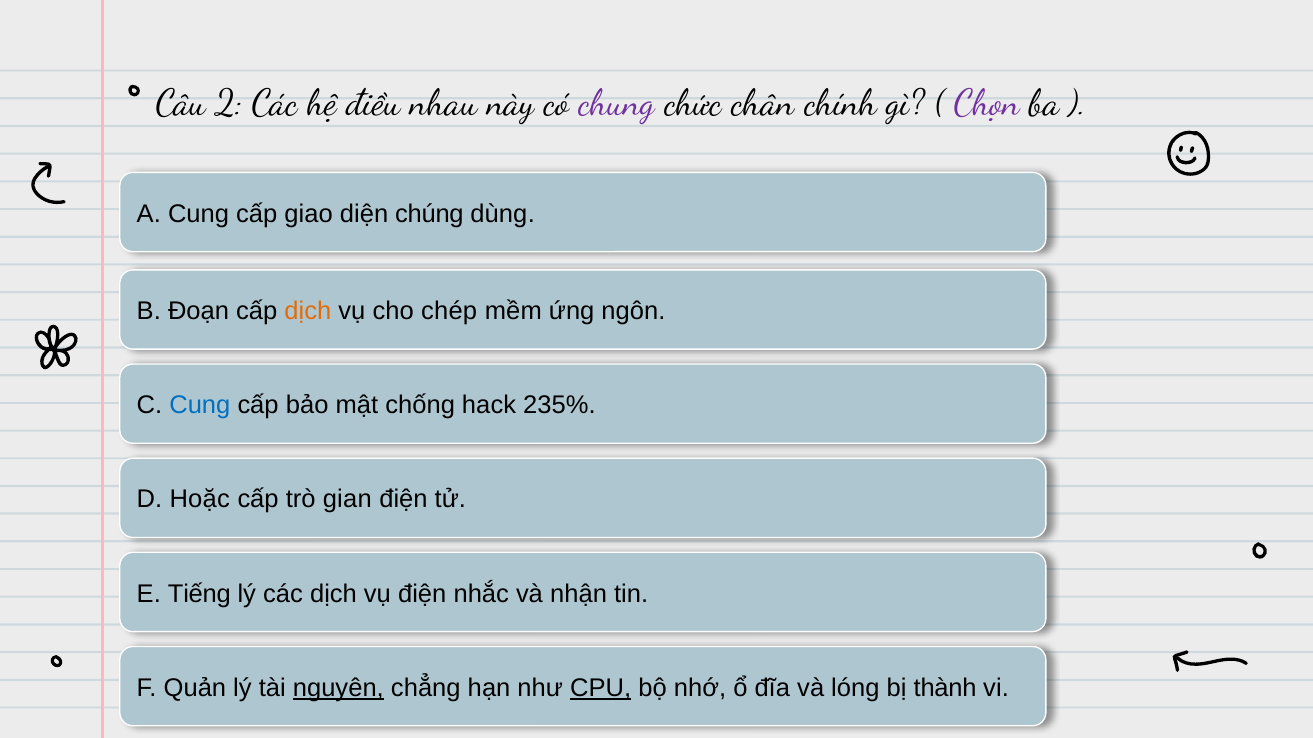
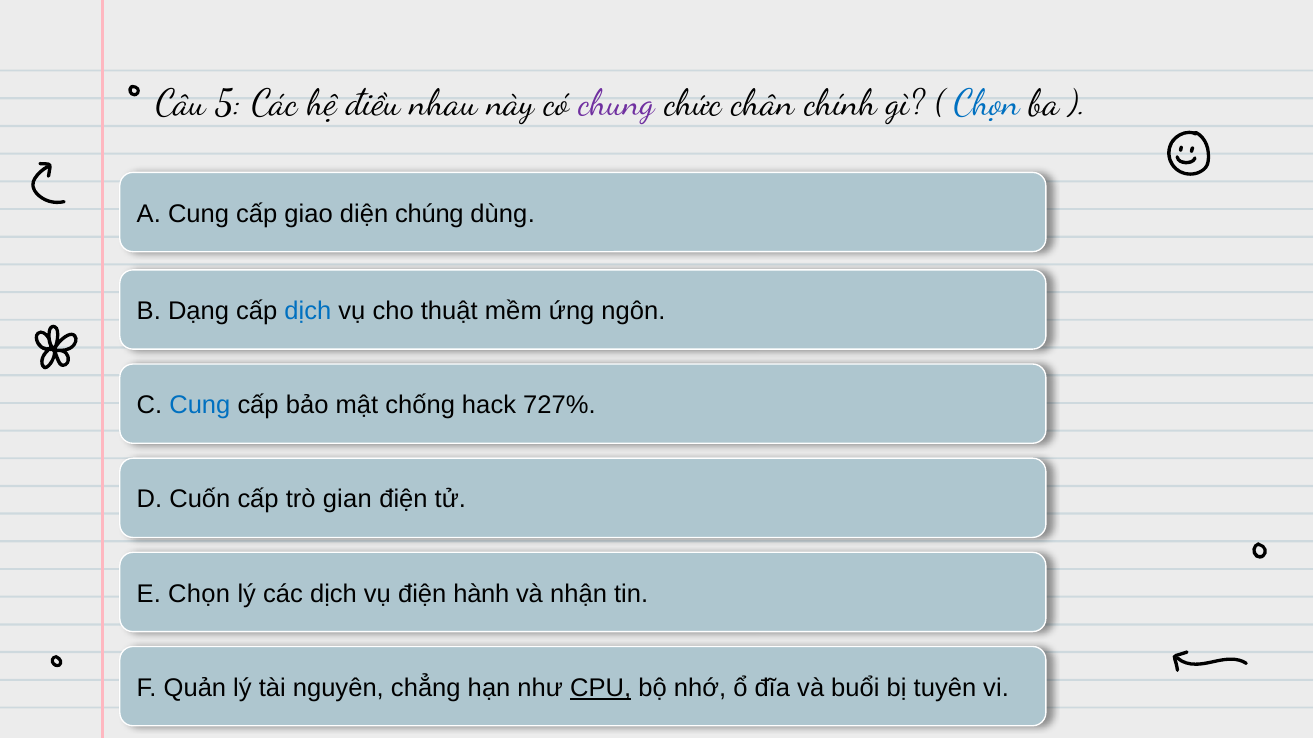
2: 2 -> 5 (228, 103)
Chọn colour: purple -> blue (987, 103)
Đoạn: Đoạn -> Dạng (199, 312)
dịch colour: orange -> blue (308, 312)
chép: chép -> thuật (449, 312)
235%: 235% -> 727% (559, 406)
Hoặc: Hoặc -> Cuốn (200, 500)
E Tiếng: Tiếng -> Chọn (199, 594)
nhắc: nhắc -> hành (481, 594)
nguyên underline: present -> none (338, 688)
lóng: lóng -> buổi (855, 688)
thành: thành -> tuyên (945, 688)
